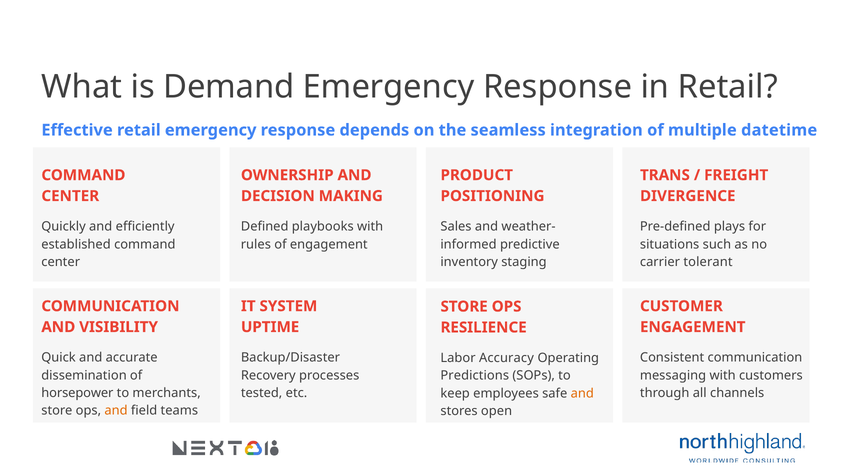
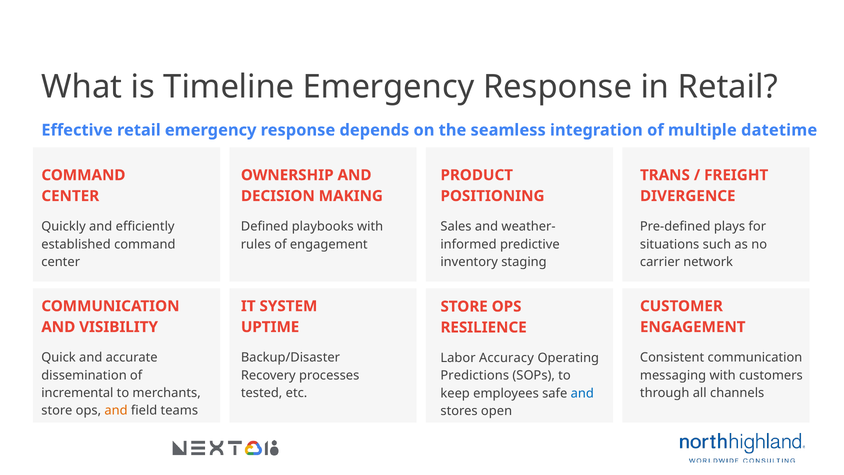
Demand: Demand -> Timeline (229, 87)
tolerant: tolerant -> network (708, 262)
horsepower: horsepower -> incremental (77, 393)
and colour: orange -> blue (582, 393)
